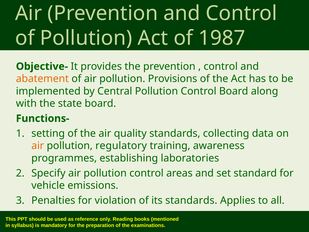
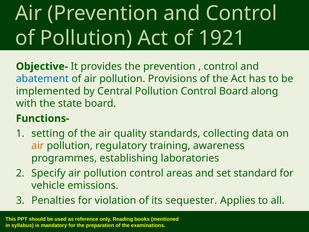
1987: 1987 -> 1921 (222, 38)
abatement colour: orange -> blue (42, 79)
its standards: standards -> sequester (191, 200)
